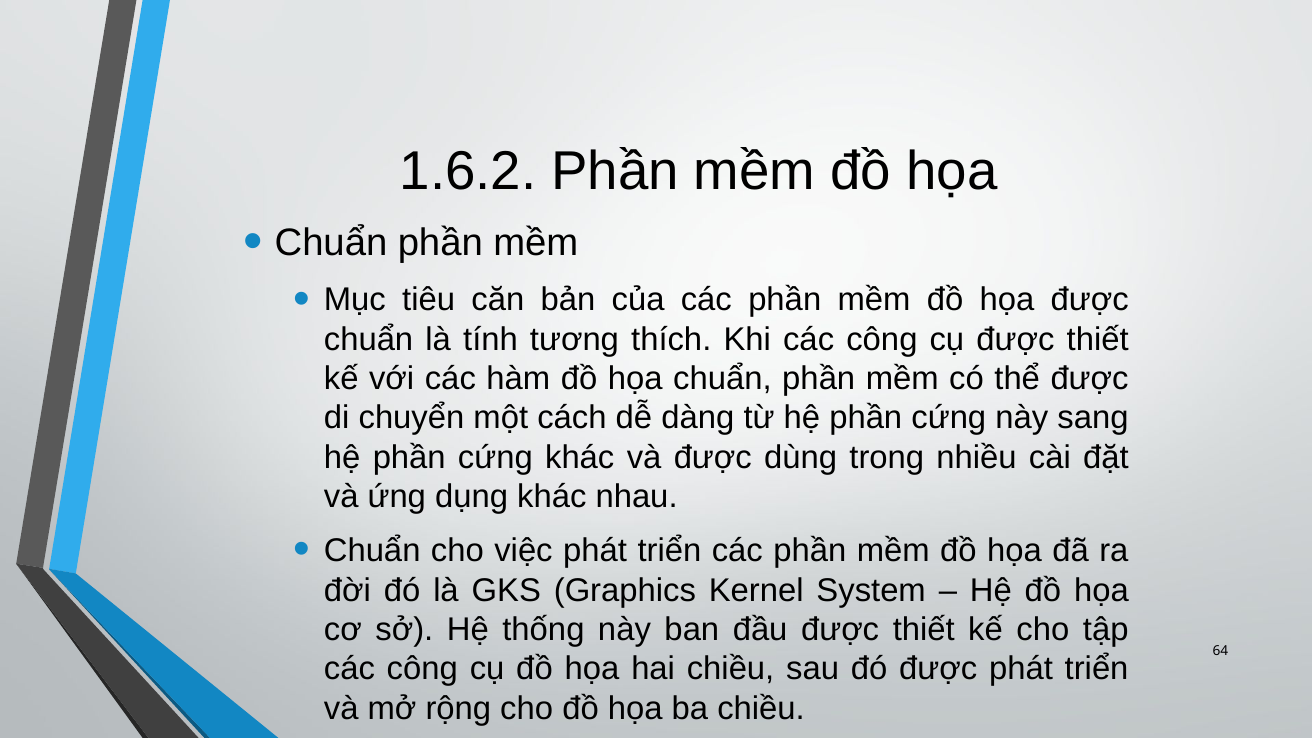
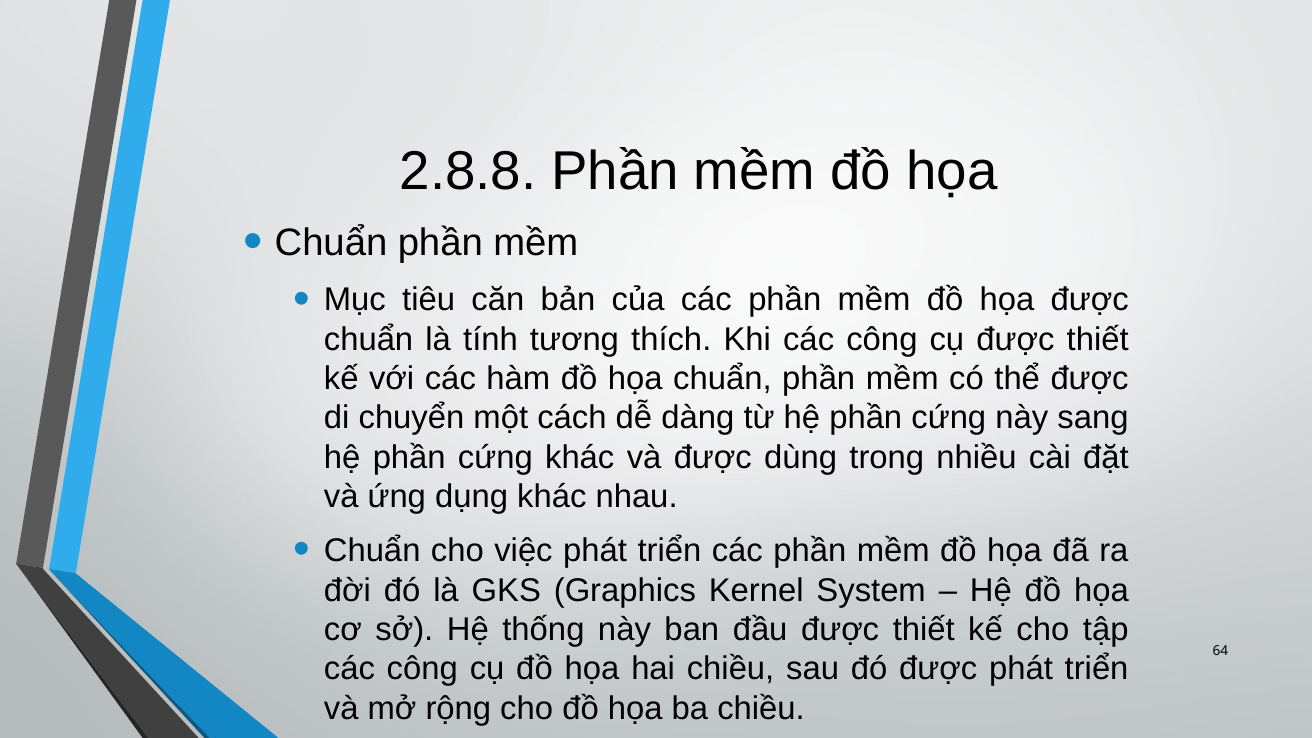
1.6.2: 1.6.2 -> 2.8.8 (468, 172)
